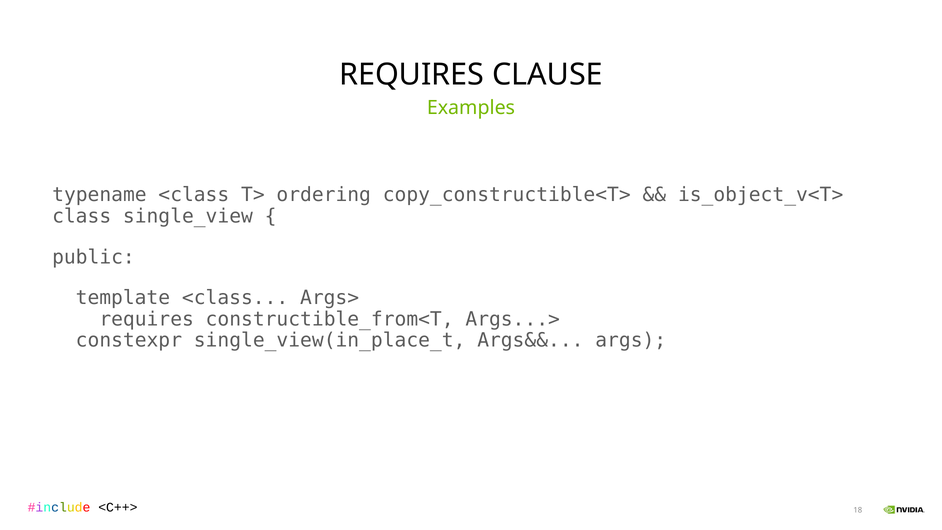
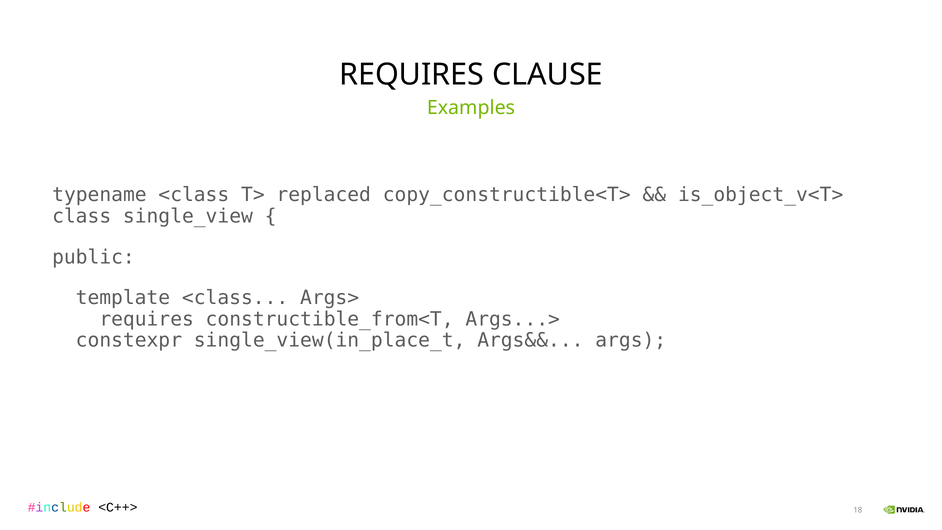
ordering: ordering -> replaced (324, 195)
